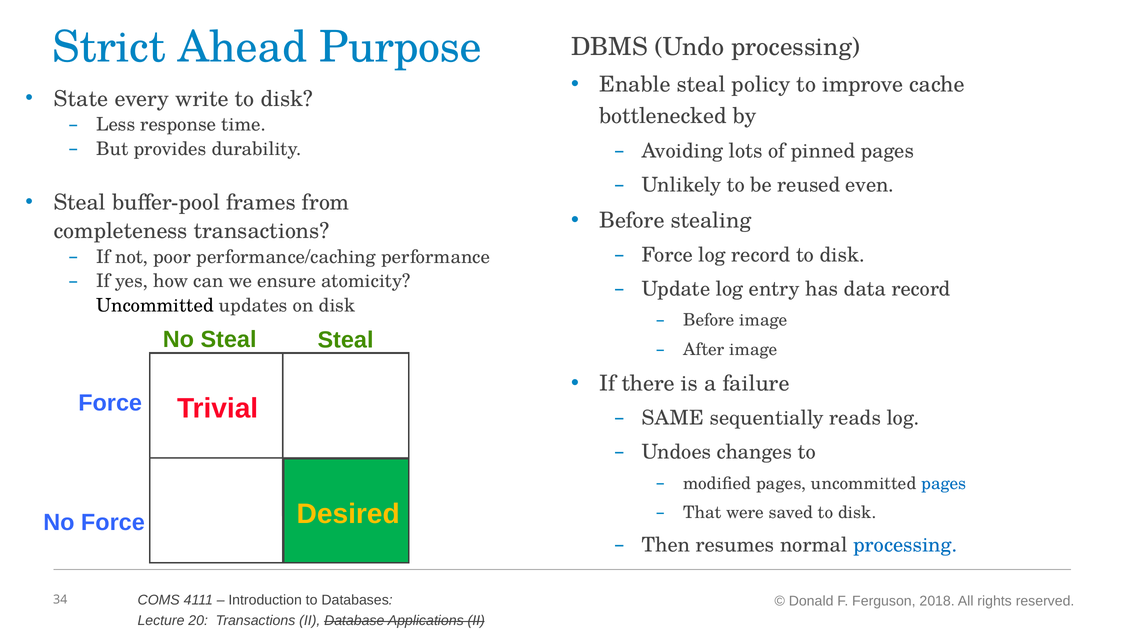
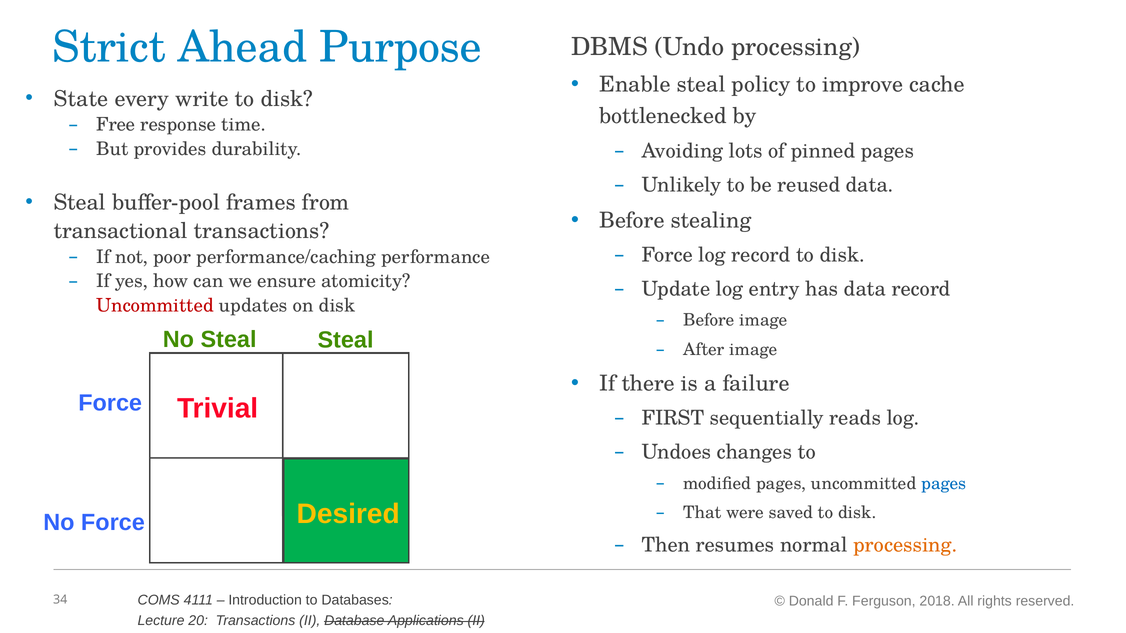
Less: Less -> Free (116, 125)
reused even: even -> data (870, 185)
completeness: completeness -> transactional (121, 231)
Uncommitted colour: black -> red (155, 306)
SAME: SAME -> FIRST (673, 419)
processing colour: blue -> orange (905, 545)
